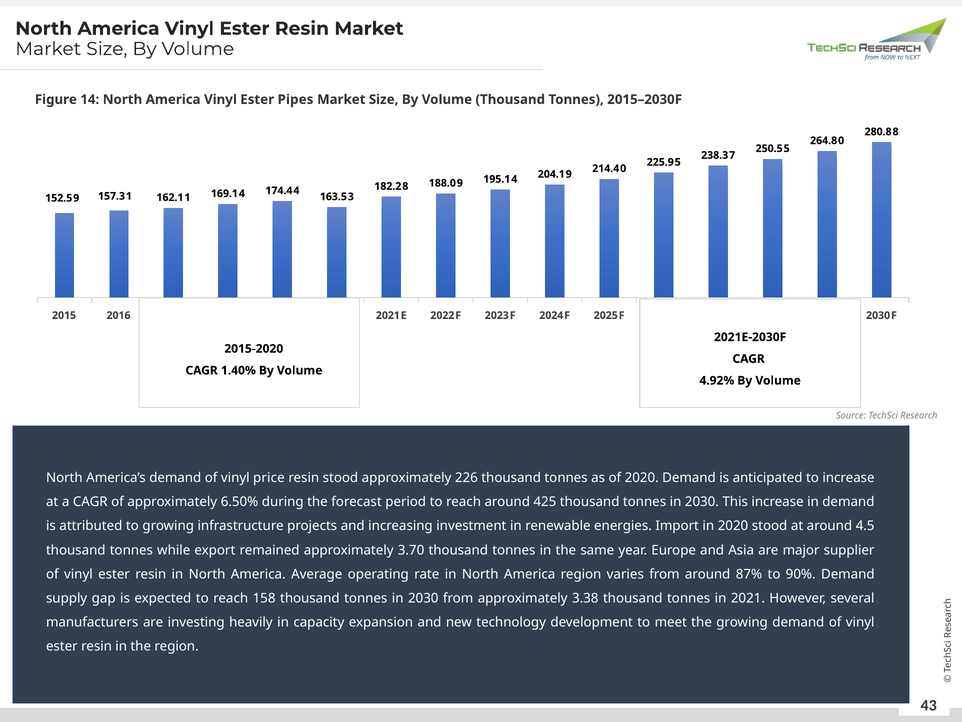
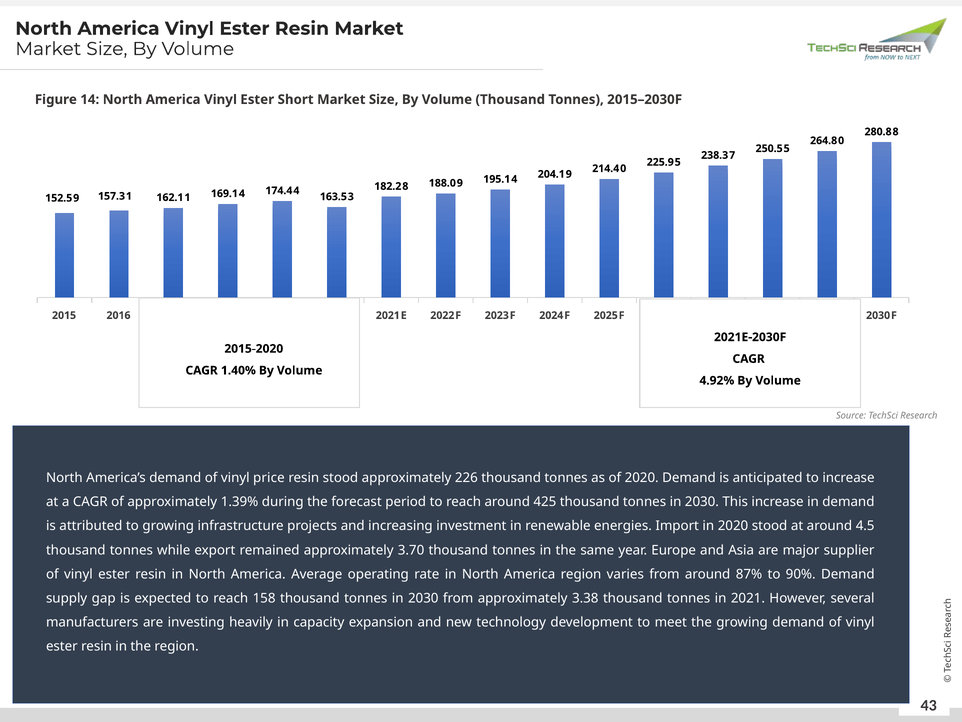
Pipes: Pipes -> Short (296, 99)
6.50%: 6.50% -> 1.39% (240, 502)
